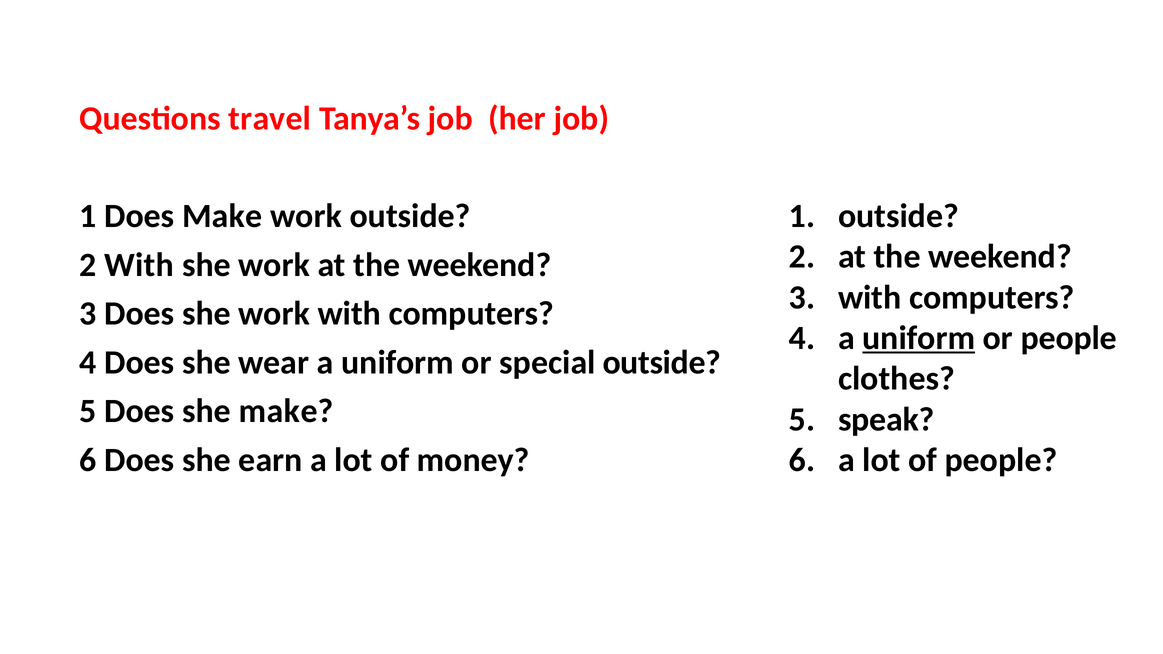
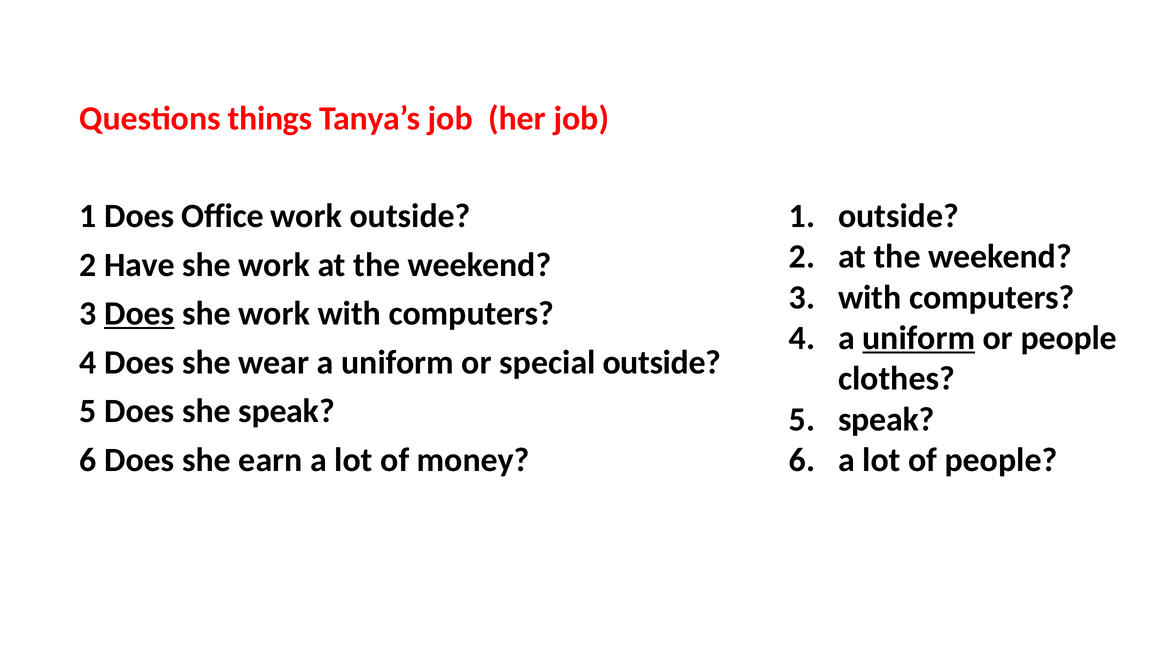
travel: travel -> things (270, 119)
Does Make: Make -> Office (223, 216)
2 With: With -> Have (139, 265)
Does underline: none -> present (139, 314)
she make: make -> speak (287, 411)
